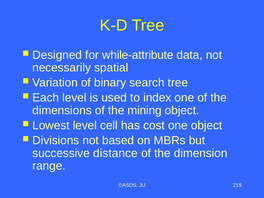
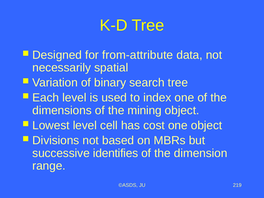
while-attribute: while-attribute -> from-attribute (138, 55)
distance: distance -> identifies (116, 153)
